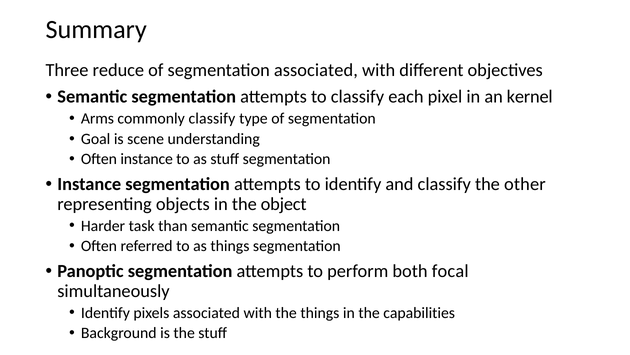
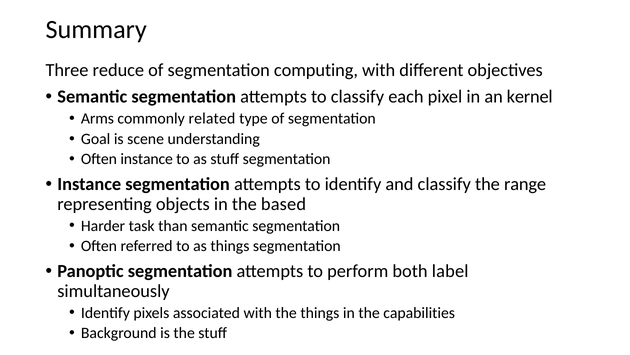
segmentation associated: associated -> computing (316, 70)
commonly classify: classify -> related (212, 118)
other: other -> range (525, 184)
object: object -> based (283, 204)
focal: focal -> label (450, 271)
